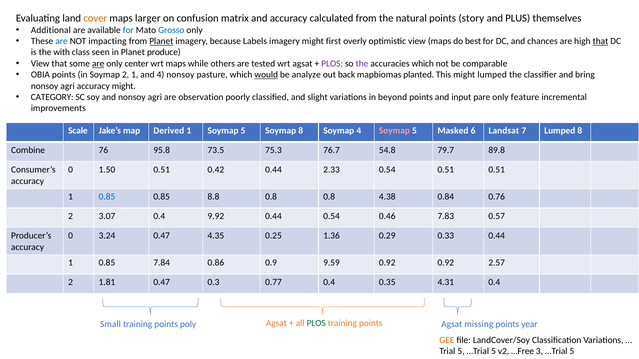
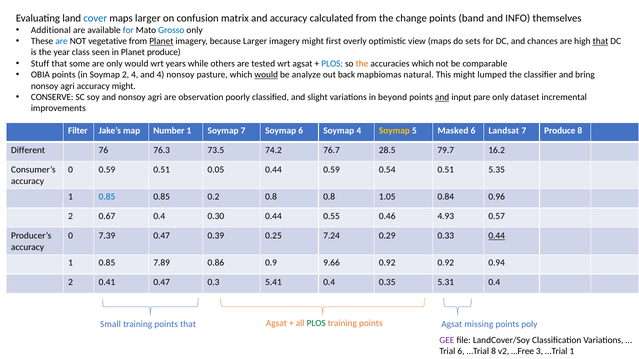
cover colour: orange -> blue (95, 18)
natural: natural -> change (411, 18)
story: story -> band (471, 18)
PLUS: PLUS -> INFO (518, 18)
impacting: impacting -> vegetative (108, 41)
because Labels: Labels -> Larger (255, 41)
best: best -> sets (473, 41)
with: with -> year (62, 52)
View: View -> Stuff (40, 64)
are underline: present -> none (98, 64)
only center: center -> would (137, 64)
wrt maps: maps -> years (176, 64)
PLOS colour: purple -> blue (332, 64)
the colour: purple -> orange (362, 64)
2 1: 1 -> 4 (135, 75)
planted: planted -> natural (419, 75)
CATEGORY: CATEGORY -> CONSERVE (52, 97)
and underline: none -> present (442, 97)
feature: feature -> dataset (525, 97)
Scale: Scale -> Filter (78, 131)
Derived: Derived -> Number (169, 131)
1 Soymap 5: 5 -> 7 (243, 131)
Soymap 8: 8 -> 6 (301, 131)
Soymap colour: pink -> yellow (394, 131)
7 Lumped: Lumped -> Produce (560, 131)
Combine: Combine -> Different (28, 150)
95.8: 95.8 -> 76.3 (162, 150)
75.3: 75.3 -> 74.2 (273, 150)
54.8: 54.8 -> 28.5 (387, 150)
89.8: 89.8 -> 16.2 (497, 150)
0 1.50: 1.50 -> 0.59 (107, 170)
0.42: 0.42 -> 0.05 (216, 170)
0.44 2.33: 2.33 -> 0.59 (332, 170)
0.51 0.51: 0.51 -> 5.35 (497, 170)
8.8: 8.8 -> 0.2 (213, 197)
4.38: 4.38 -> 1.05 (387, 197)
0.76: 0.76 -> 0.96 (497, 197)
3.07: 3.07 -> 0.67 (107, 216)
9.92: 9.92 -> 0.30 (216, 216)
0.44 0.54: 0.54 -> 0.55 (332, 216)
7.83: 7.83 -> 4.93 (446, 216)
3.24: 3.24 -> 7.39 (107, 236)
4.35: 4.35 -> 0.39 (216, 236)
1.36: 1.36 -> 7.24 (332, 236)
0.44 underline: none -> present (497, 236)
7.84: 7.84 -> 7.89 (162, 263)
9.59: 9.59 -> 9.66 (332, 263)
2.57: 2.57 -> 0.94 (497, 263)
1.81: 1.81 -> 0.41 (107, 283)
0.77: 0.77 -> 5.41 (273, 283)
4.31: 4.31 -> 5.31 (446, 283)
points poly: poly -> that (188, 324)
year: year -> poly (529, 324)
GEE colour: orange -> purple (447, 341)
5: 5 -> 6 (461, 352)
5: 5 -> 8 (494, 352)
3 …Trial 5: 5 -> 1 (572, 352)
